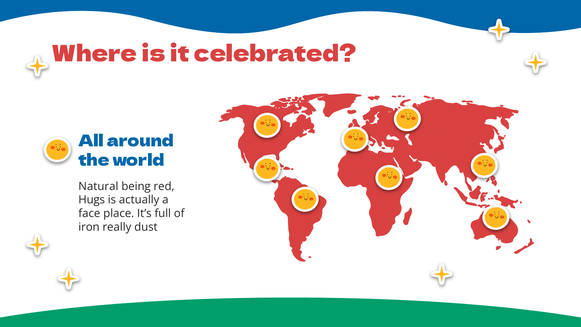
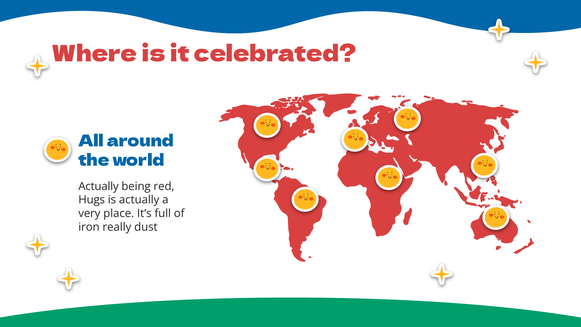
Natural: Natural -> Actually (99, 186)
face: face -> very (89, 213)
